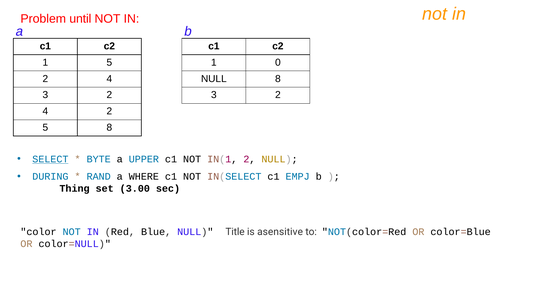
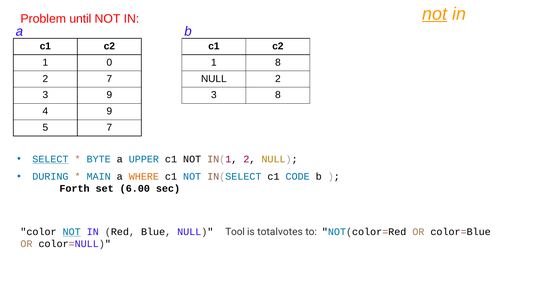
not underline: none -> present (435, 14)
1 5: 5 -> 0 (109, 63)
1 0: 0 -> 8 (278, 63)
4: 4 -> 7 (109, 79)
NULL 8: 8 -> 2 (278, 79)
2: 2 -> 9 (109, 95)
2: 2 -> 8 (278, 95)
4 2: 2 -> 9 (109, 111)
5 8: 8 -> 7 (109, 128)
RAND: RAND -> MAIN (99, 177)
WHERE colour: black -> orange (144, 177)
NOT colour: black -> blue (192, 177)
EMPJ: EMPJ -> CODE (298, 177)
Thing: Thing -> Forth (75, 189)
3.00: 3.00 -> 6.00 (135, 189)
NOT underline: none -> present (72, 232)
Title: Title -> Tool (235, 232)
asensitive: asensitive -> totalvotes (280, 232)
